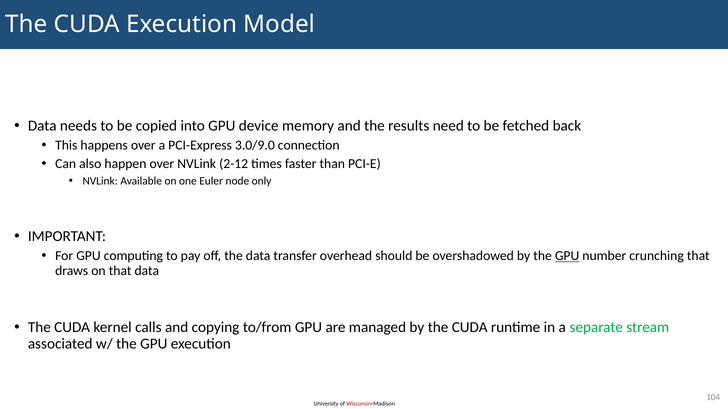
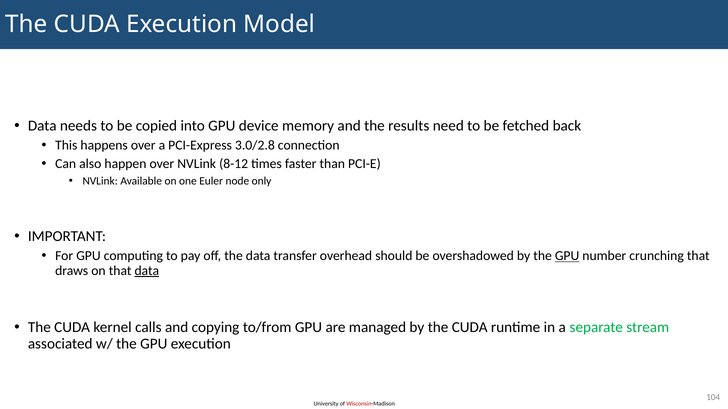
3.0/9.0: 3.0/9.0 -> 3.0/2.8 (255, 145)
2-12: 2-12 -> 8-12 (234, 164)
data underline: none -> present (147, 271)
